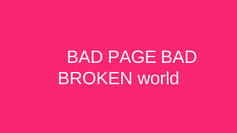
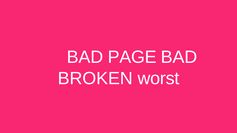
world: world -> worst (159, 79)
